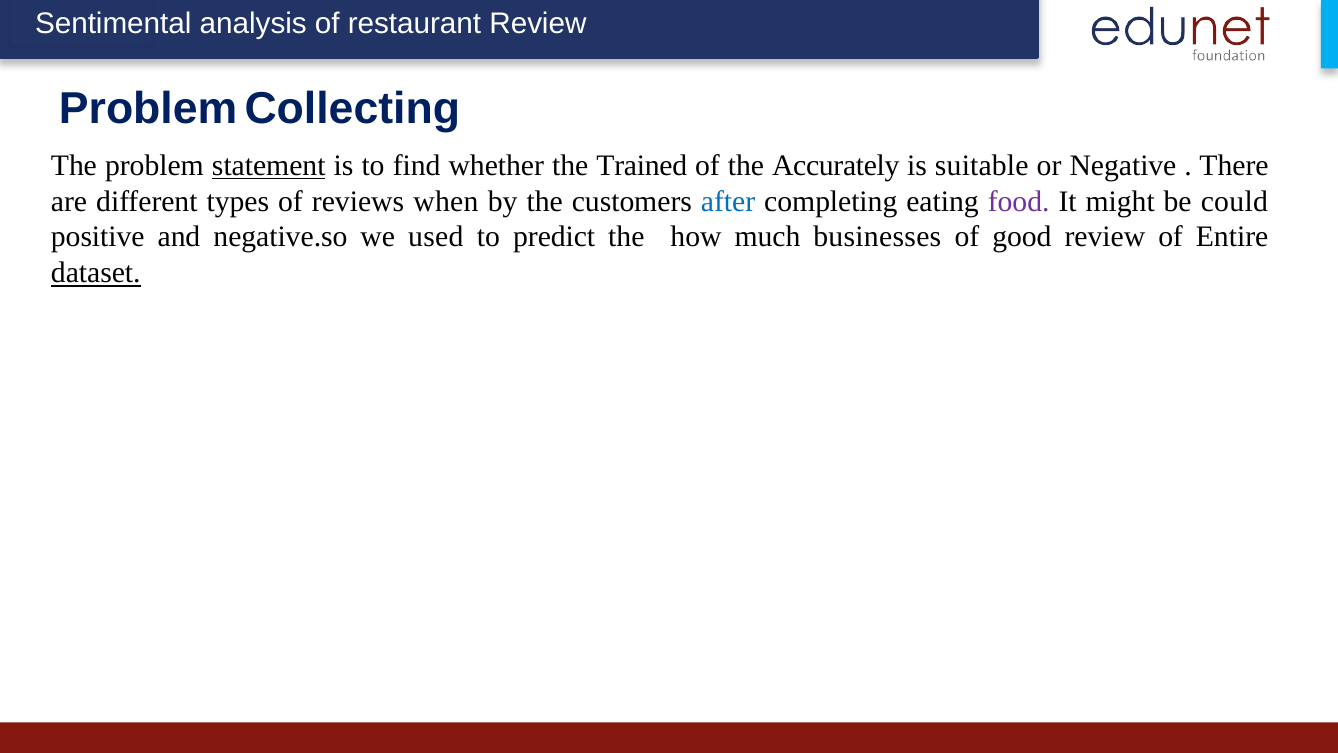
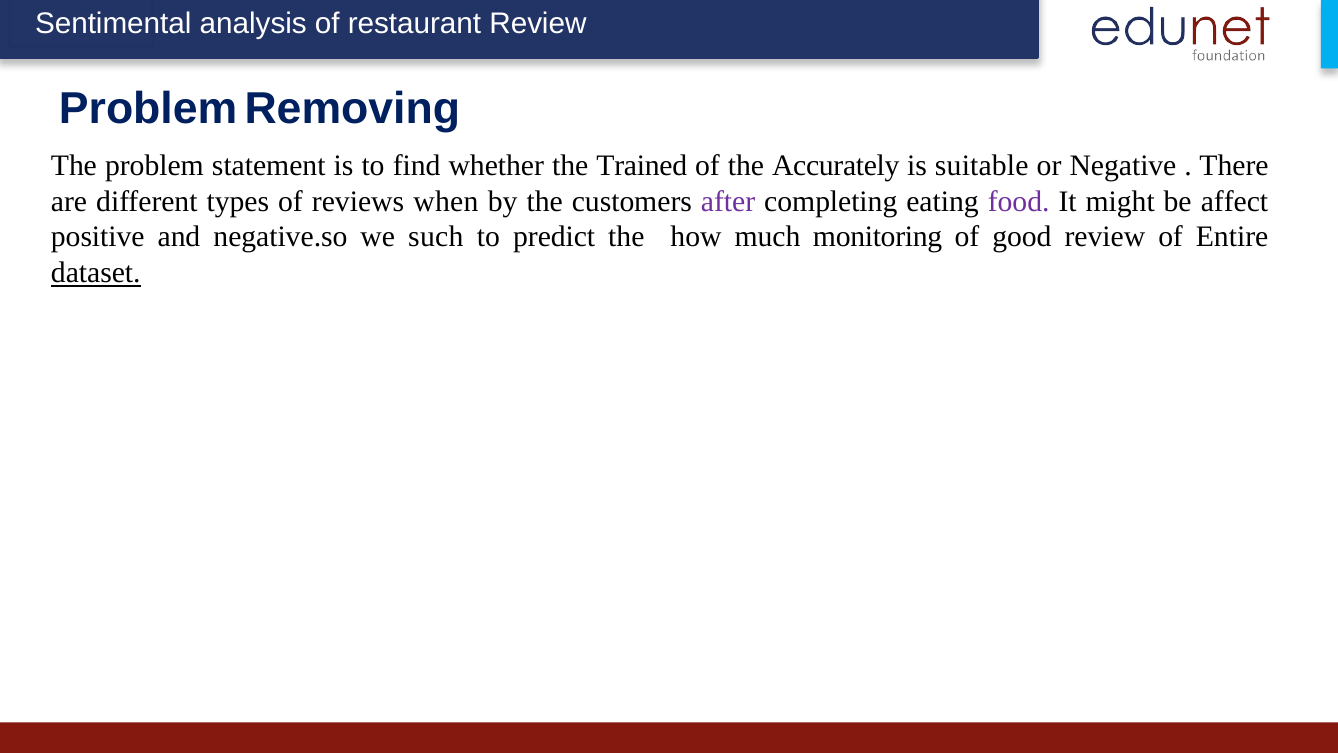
Collecting: Collecting -> Removing (352, 108)
statement underline: present -> none (269, 166)
after colour: blue -> purple (728, 201)
could: could -> affect (1234, 201)
used: used -> such (436, 237)
businesses: businesses -> monitoring (878, 237)
